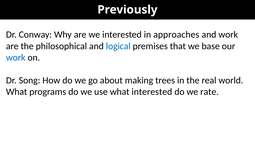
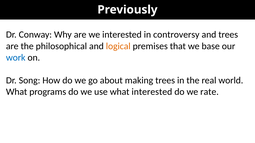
approaches: approaches -> controversy (176, 35)
and work: work -> trees (228, 35)
logical colour: blue -> orange (118, 46)
